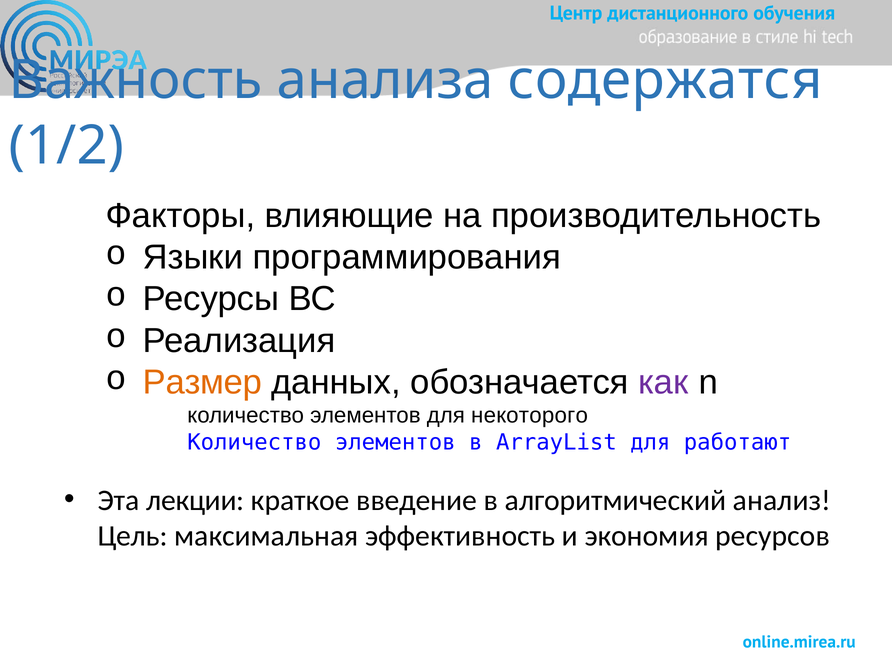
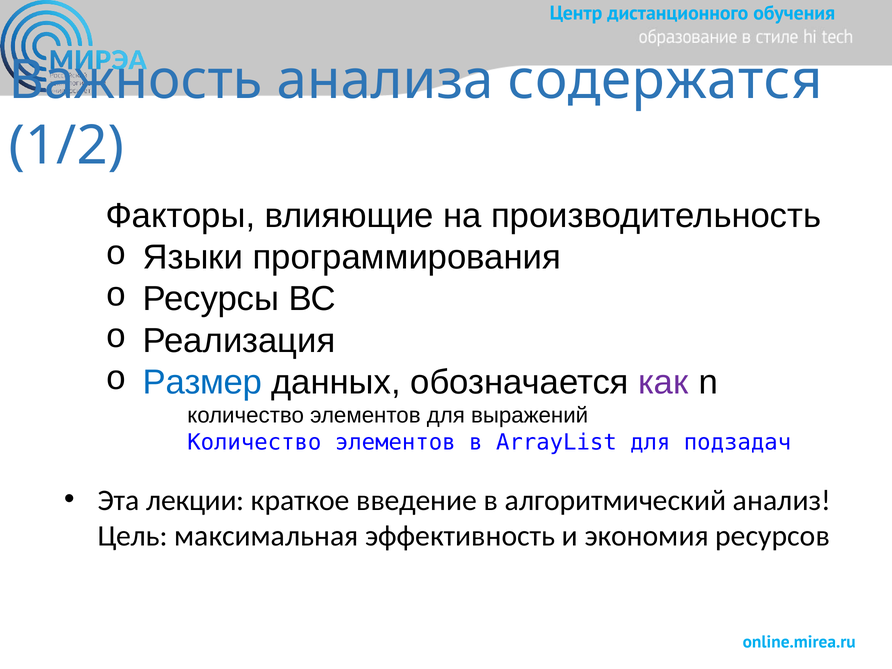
Размер colour: orange -> blue (202, 382)
некоторого: некоторого -> выражений (530, 416)
работают: работают -> подзадач (738, 442)
